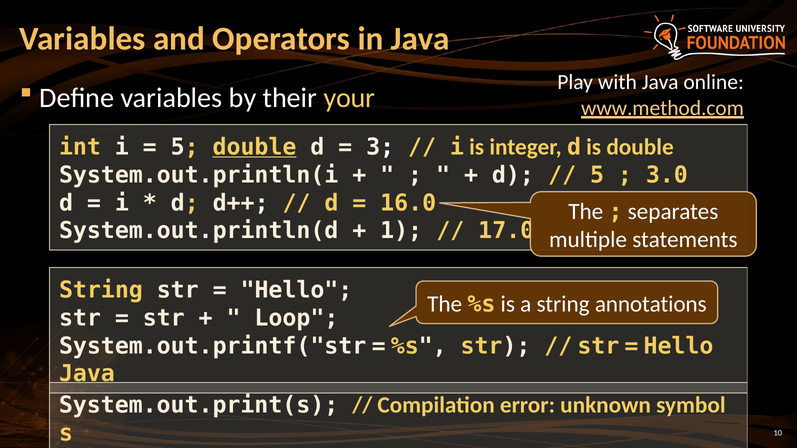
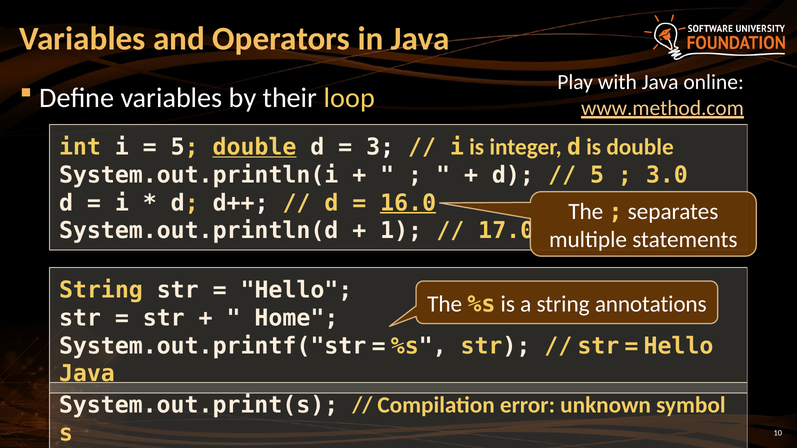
your: your -> loop (349, 98)
16.0 underline: none -> present (408, 203)
Loop: Loop -> Home (296, 318)
